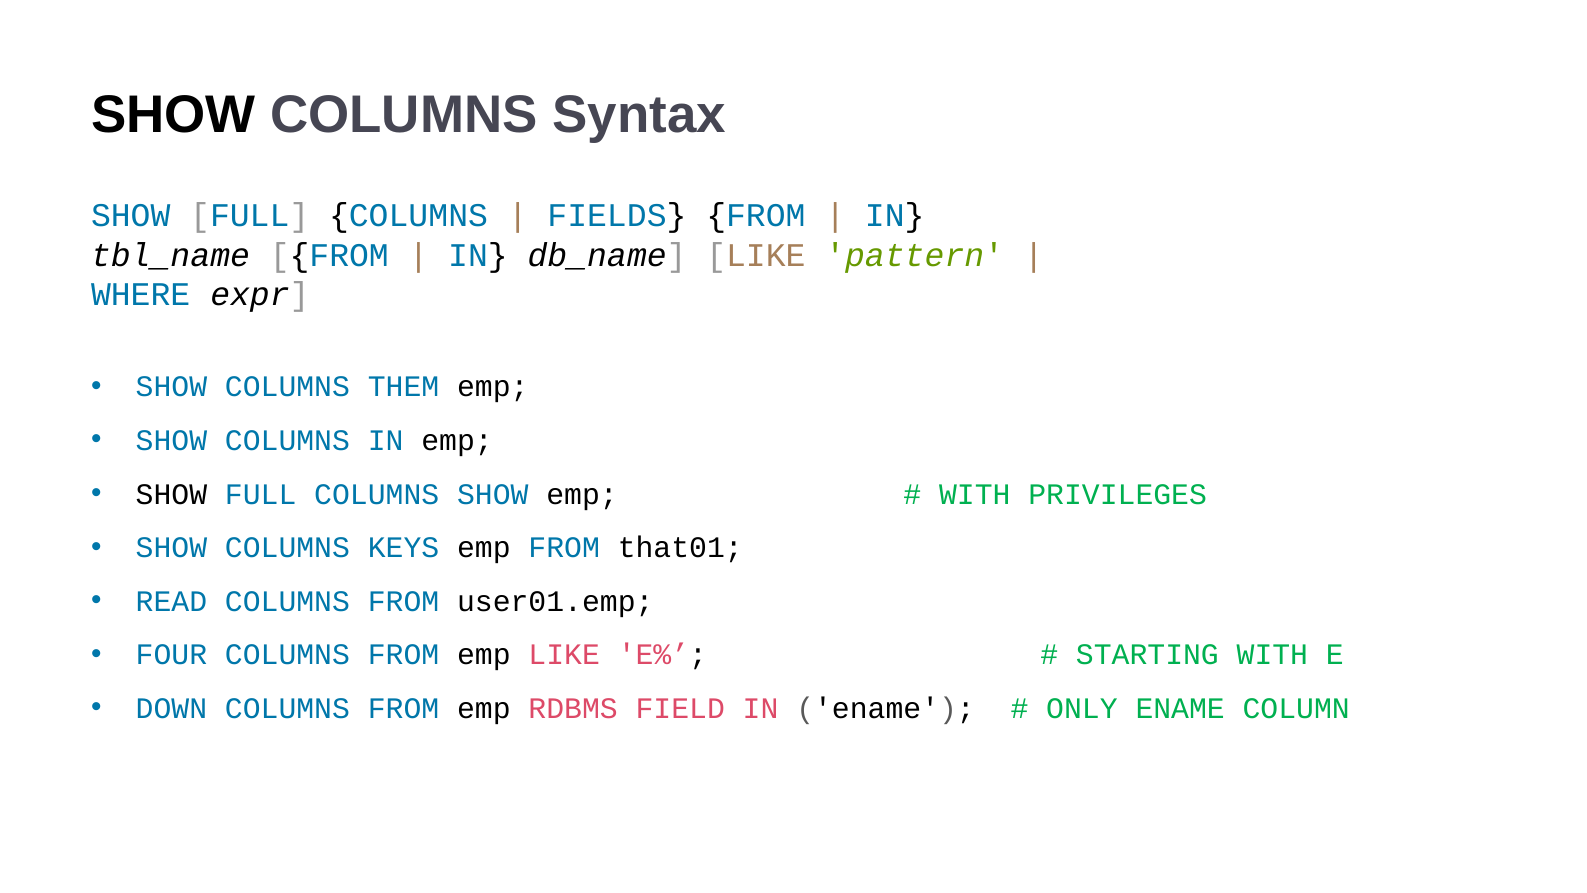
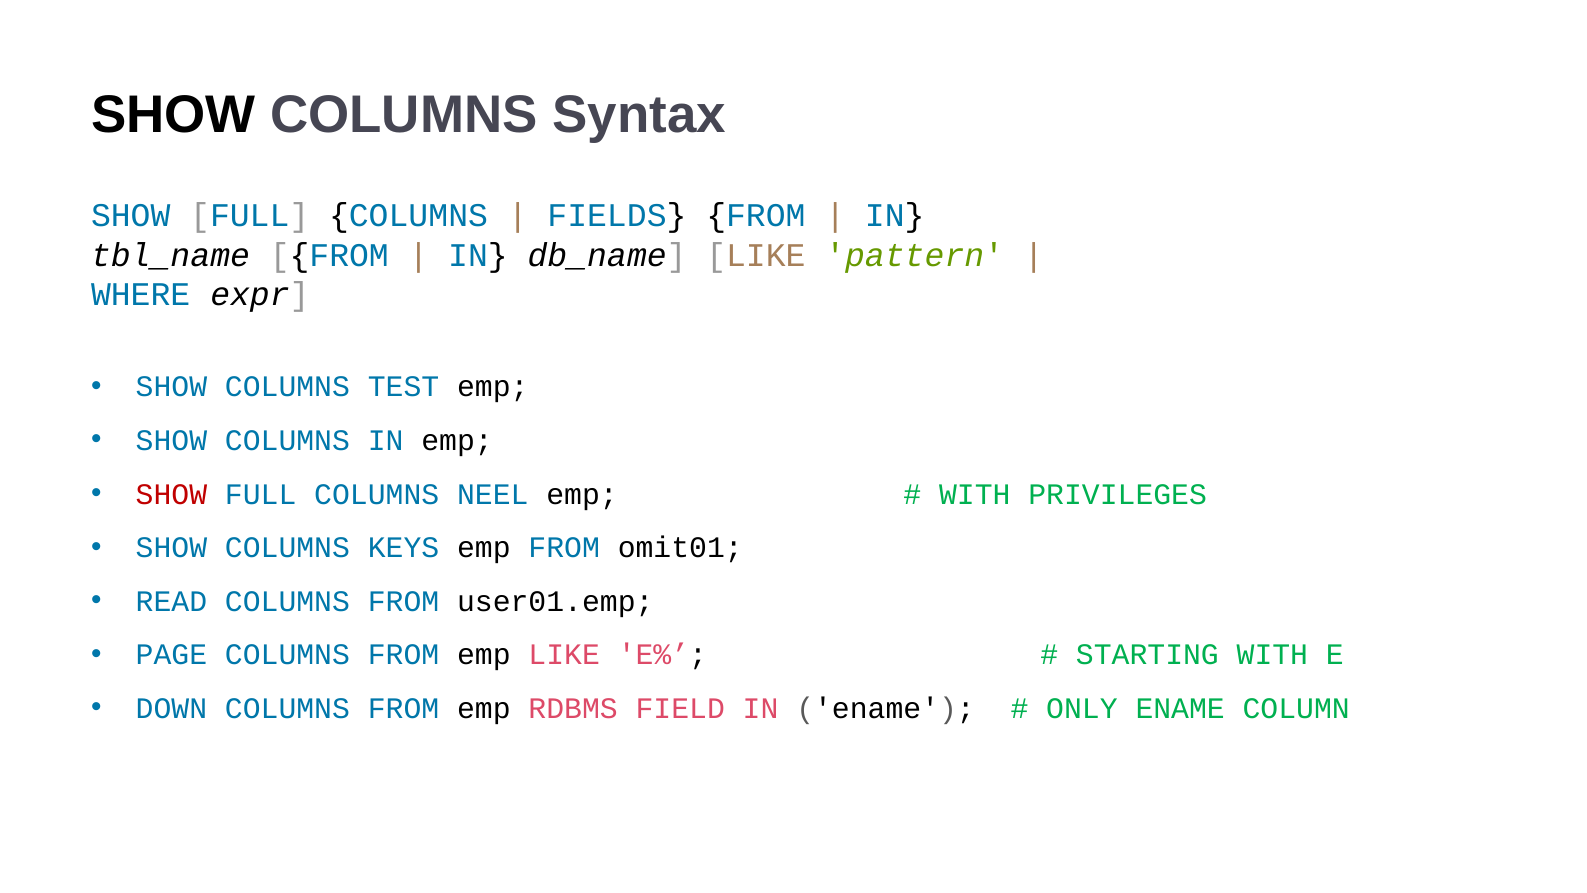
THEM: THEM -> TEST (404, 387)
SHOW colour: black -> red (171, 494)
COLUMNS SHOW: SHOW -> NEEL (493, 494)
that01: that01 -> omit01 (680, 548)
FOUR: FOUR -> PAGE (171, 655)
